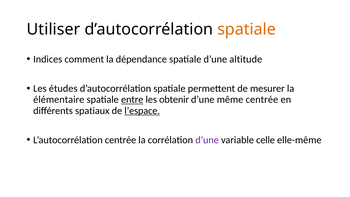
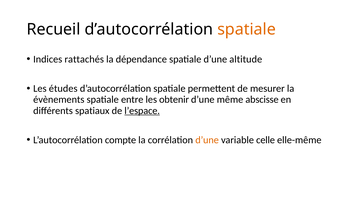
Utiliser: Utiliser -> Recueil (54, 29)
comment: comment -> rattachés (84, 59)
élémentaire: élémentaire -> évènements (59, 100)
entre underline: present -> none (132, 100)
même centrée: centrée -> abscisse (262, 100)
L’autocorrélation centrée: centrée -> compte (121, 140)
d’une colour: purple -> orange (207, 140)
